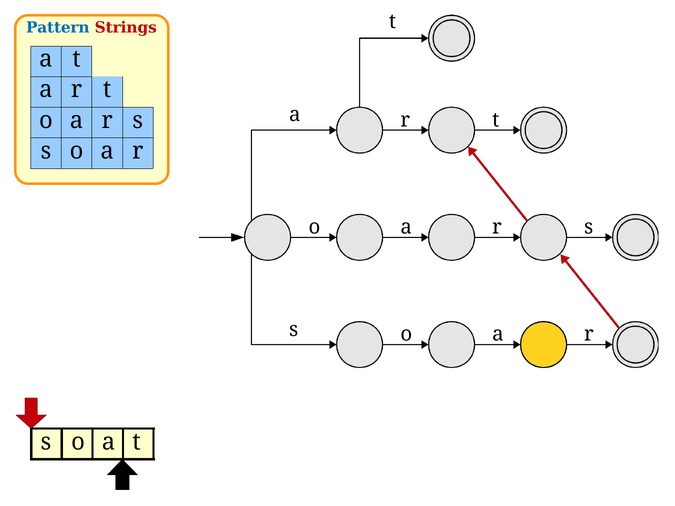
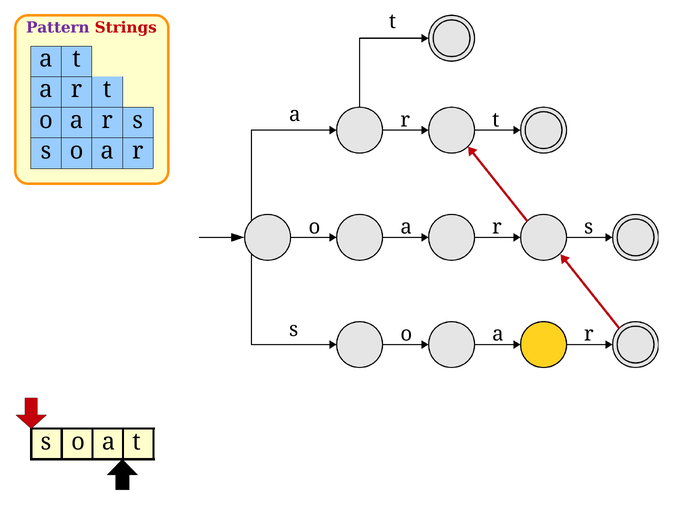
Pattern colour: blue -> purple (58, 28)
